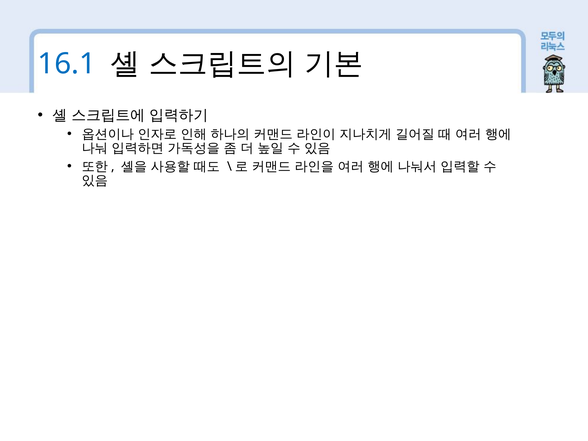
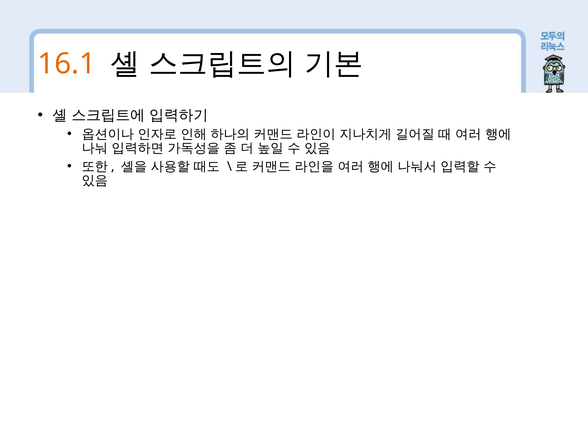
16.1 colour: blue -> orange (67, 64)
